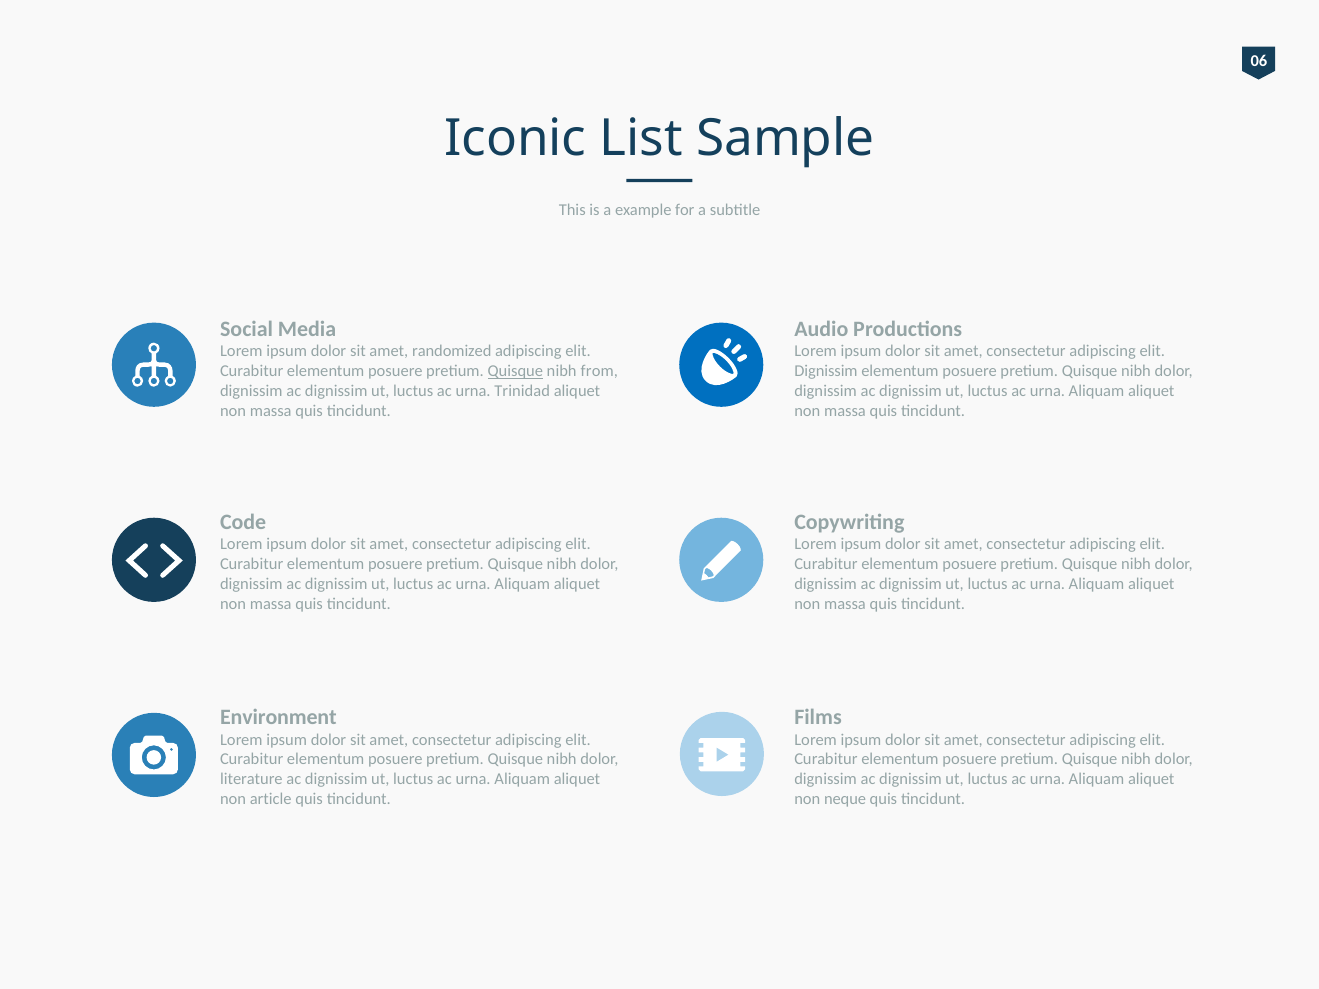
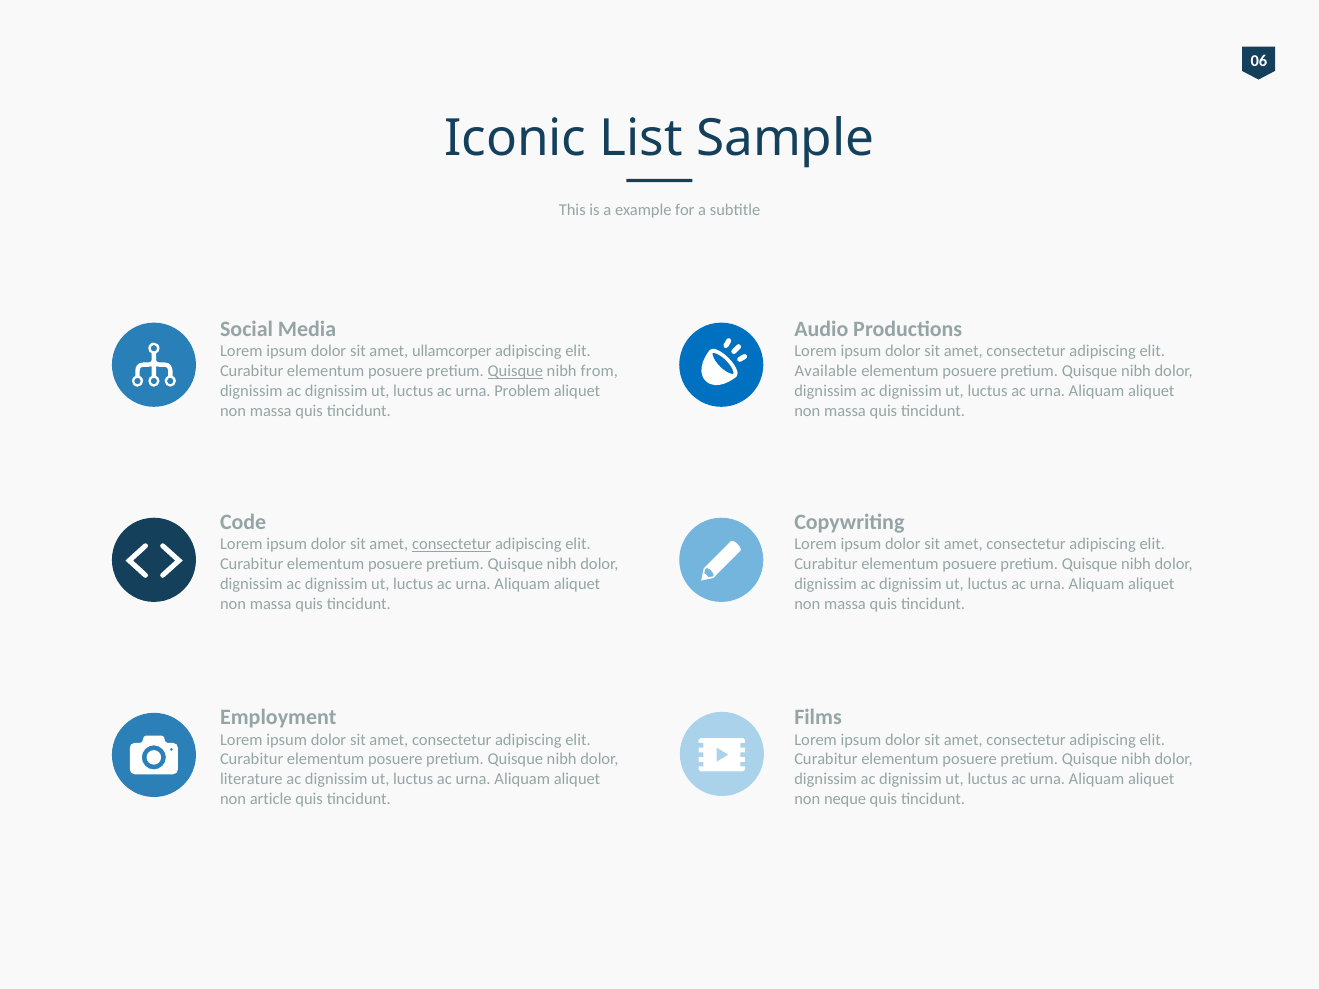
randomized: randomized -> ullamcorper (452, 352)
Dignissim: Dignissim -> Available (826, 371)
Trinidad: Trinidad -> Problem (522, 391)
consectetur underline: none -> present (452, 545)
Environment: Environment -> Employment (278, 717)
